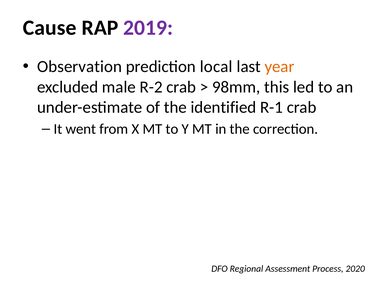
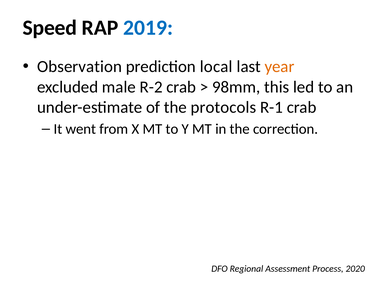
Cause: Cause -> Speed (50, 28)
2019 colour: purple -> blue (148, 28)
identified: identified -> protocols (223, 107)
